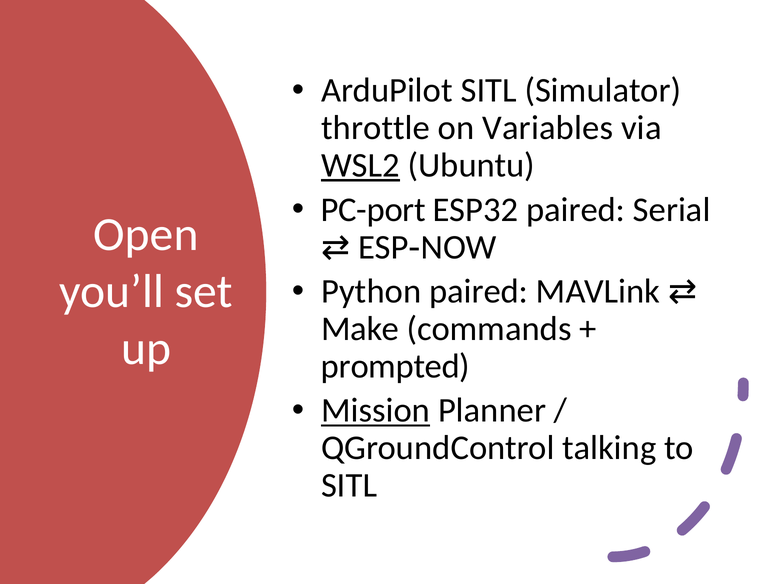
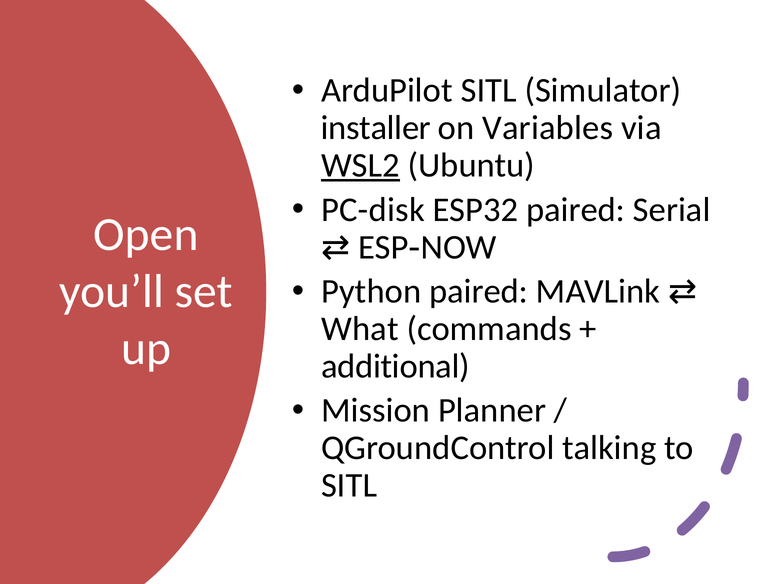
throttle: throttle -> installer (376, 128)
PC-port: PC-port -> PC-disk (373, 210)
Make: Make -> What (360, 329)
prompted: prompted -> additional (395, 366)
Mission underline: present -> none (376, 411)
